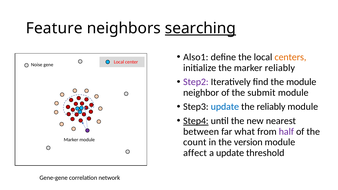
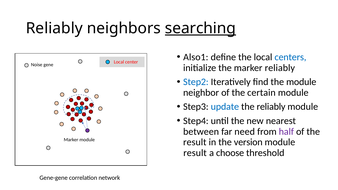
Feature: Feature -> Reliably (54, 28)
centers colour: orange -> blue (290, 57)
Step2 colour: purple -> blue (196, 82)
submit: submit -> certain (261, 93)
Step4 underline: present -> none (196, 121)
what: what -> need (245, 132)
count: count -> result (195, 142)
affect: affect -> result (195, 153)
a update: update -> choose (230, 153)
